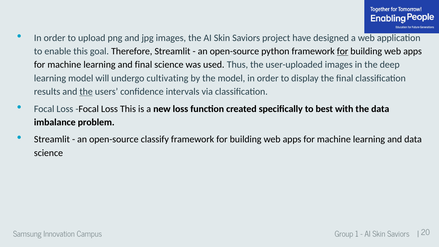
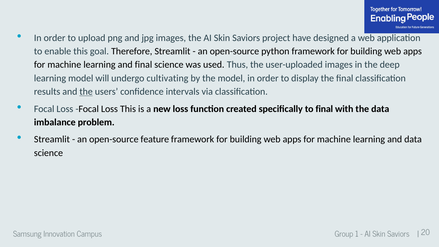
for underline: present -> none (343, 51)
to best: best -> final (324, 109)
classify: classify -> feature (155, 139)
